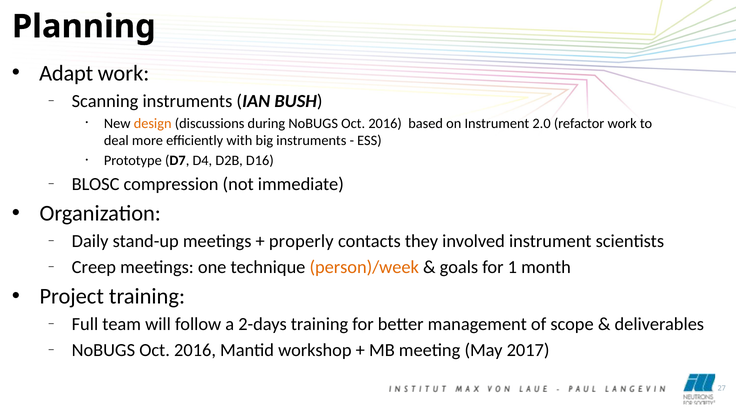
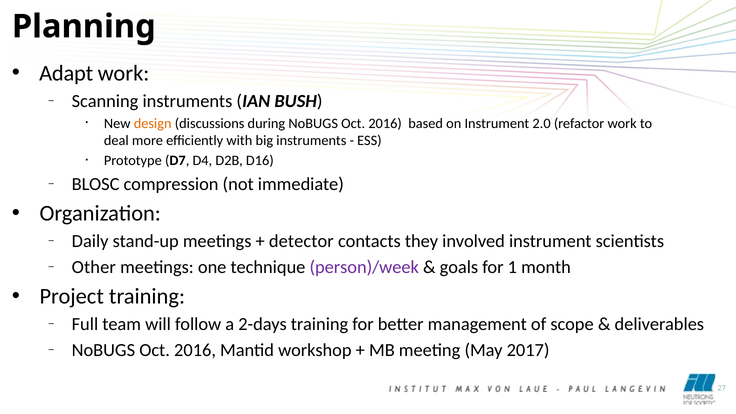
properly: properly -> detector (301, 241)
Creep: Creep -> Other (94, 267)
person)/week colour: orange -> purple (364, 267)
